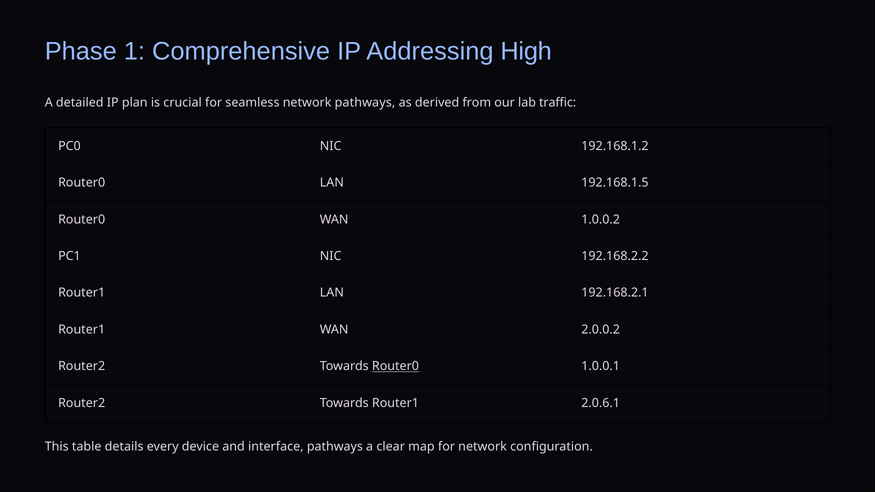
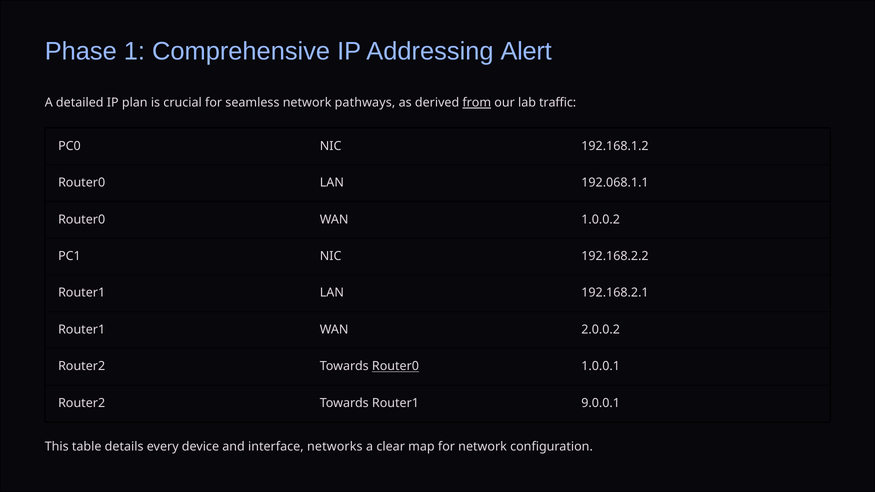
High: High -> Alert (526, 51)
from underline: none -> present (477, 103)
192.168.1.5: 192.168.1.5 -> 192.068.1.1 (615, 183)
2.0.6.1: 2.0.6.1 -> 9.0.0.1 (601, 403)
interface pathways: pathways -> networks (335, 447)
